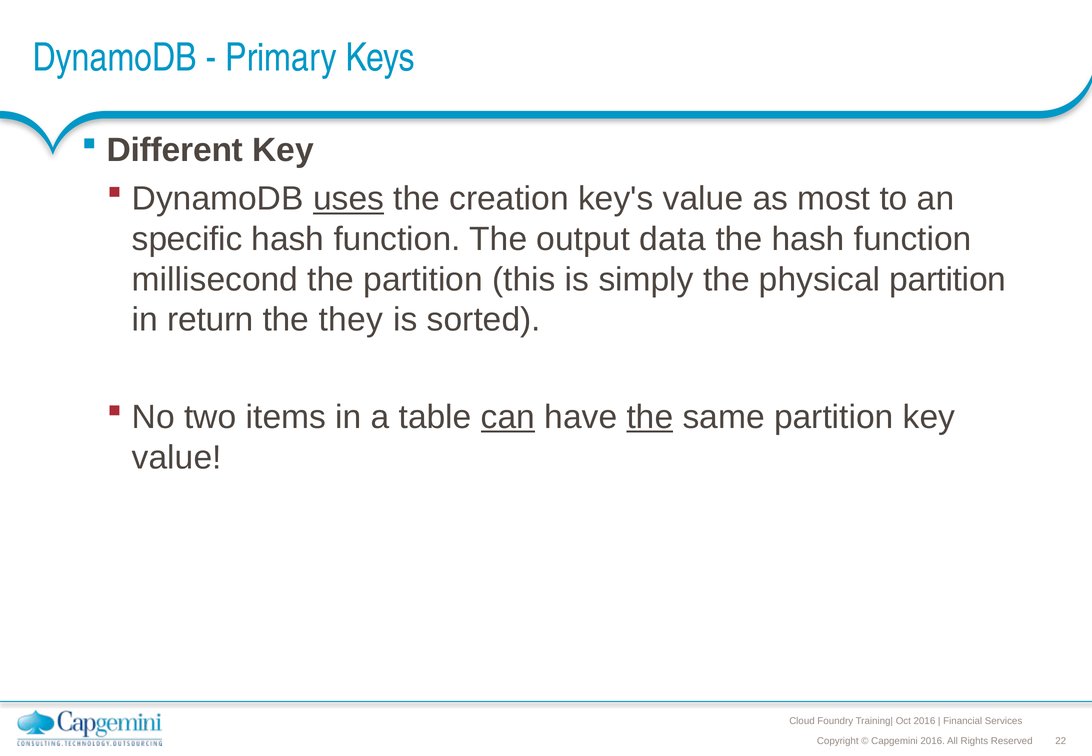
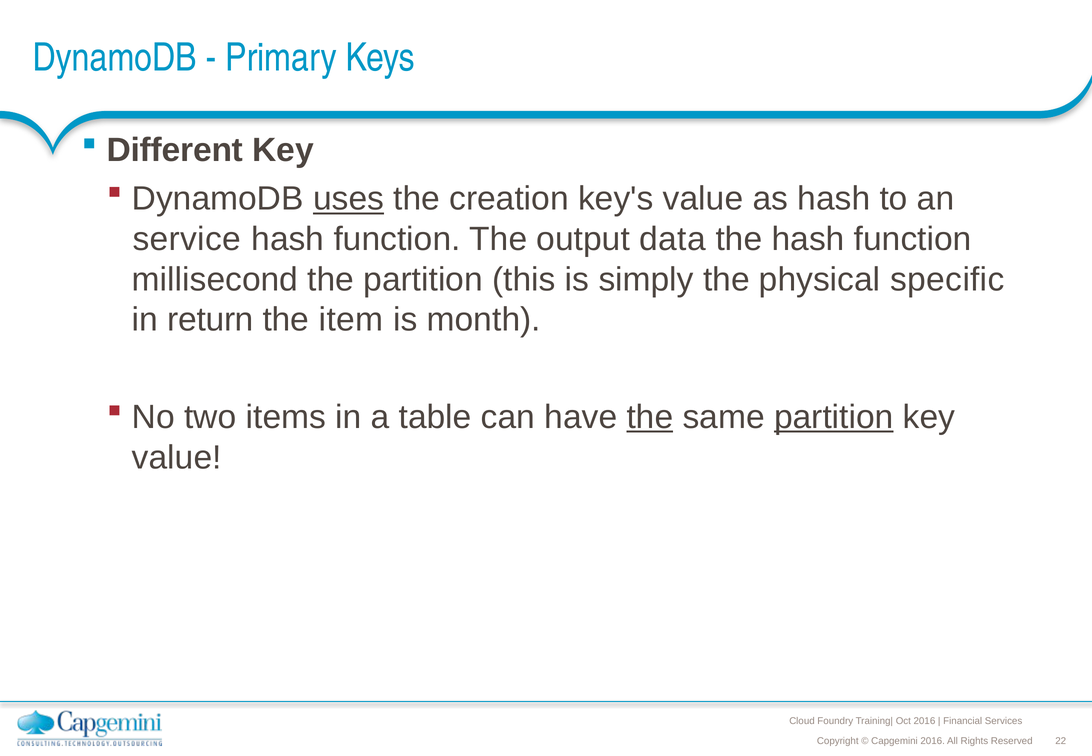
as most: most -> hash (834, 199)
specific: specific -> service (187, 239)
physical partition: partition -> specific (947, 279)
they: they -> item (351, 320)
sorted: sorted -> month (484, 320)
can underline: present -> none (508, 417)
partition underline: none -> present (834, 417)
